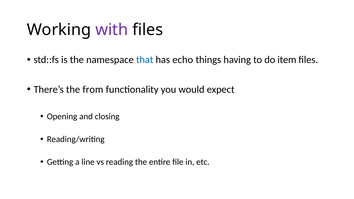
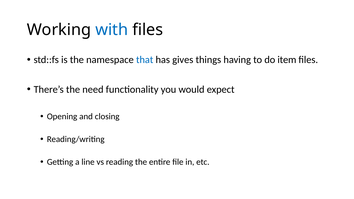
with colour: purple -> blue (112, 30)
echo: echo -> gives (183, 60)
from: from -> need (93, 90)
